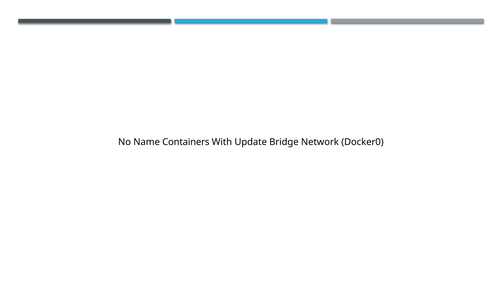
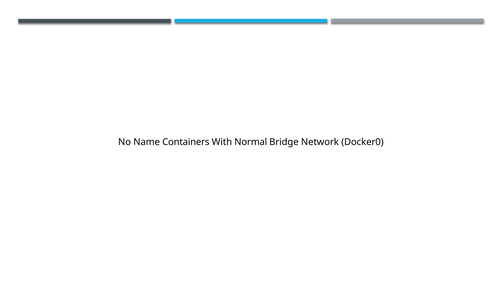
Update: Update -> Normal (251, 142)
